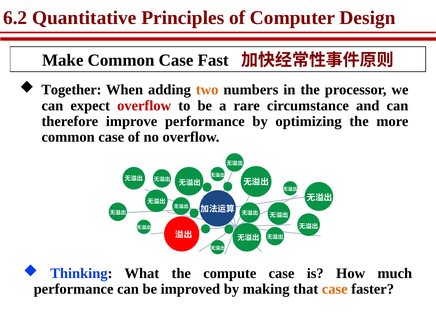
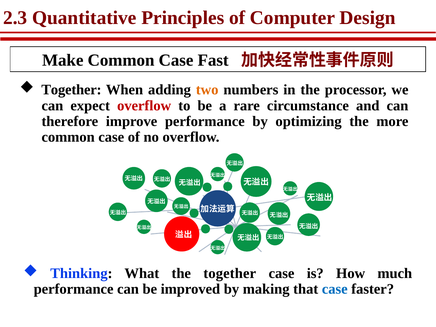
6.2: 6.2 -> 2.3 (15, 18)
the compute: compute -> together (230, 273)
case colour: orange -> blue (335, 289)
